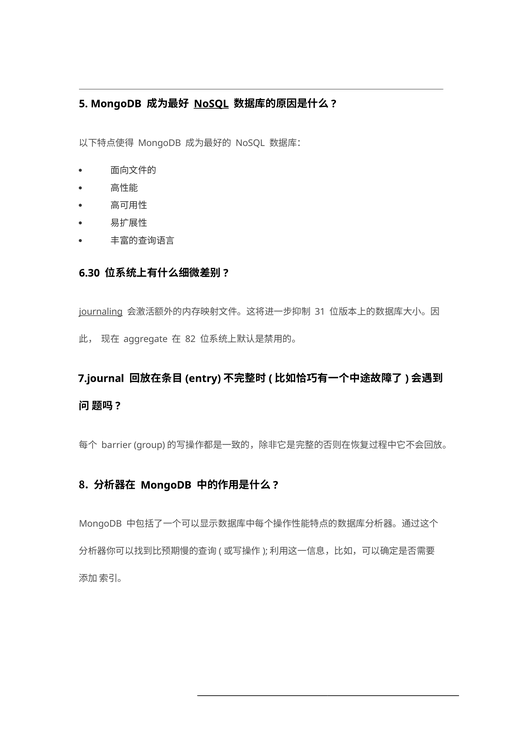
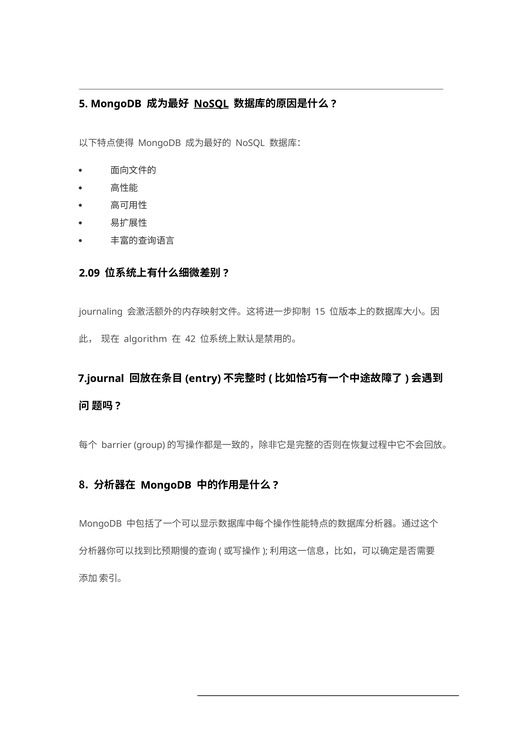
6.30: 6.30 -> 2.09 (89, 273)
journaling underline: present -> none (101, 312)
31: 31 -> 15 (320, 312)
aggregate: aggregate -> algorithm (145, 339)
82: 82 -> 42 (190, 339)
